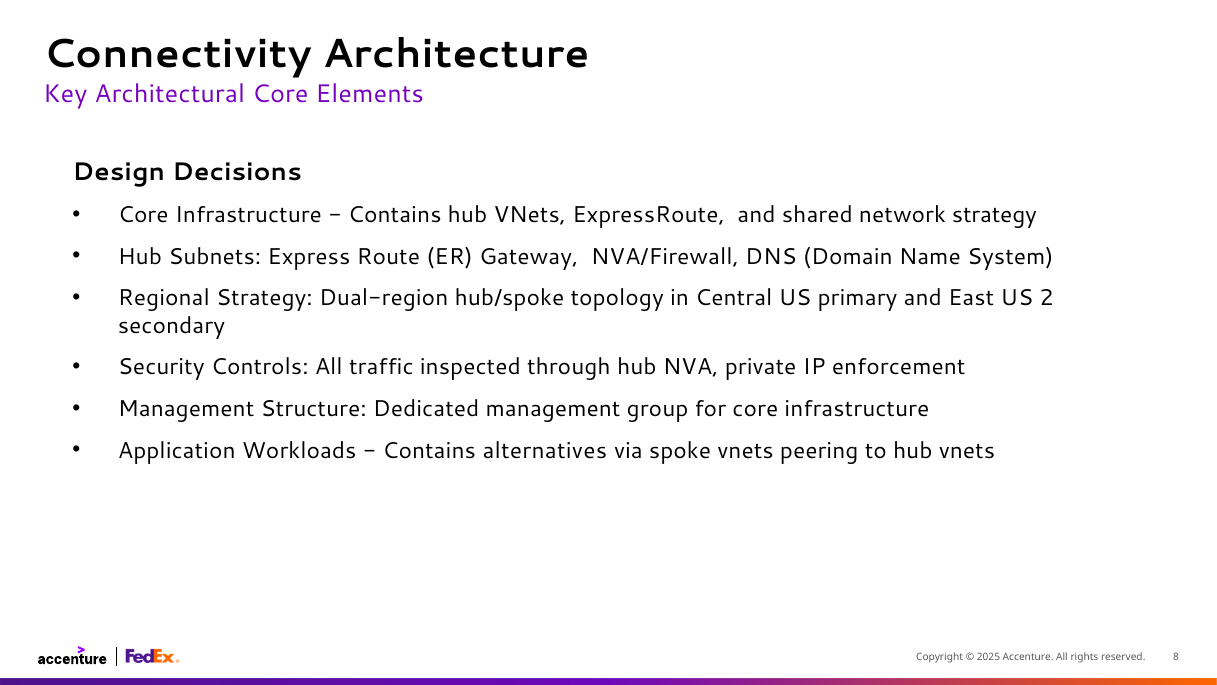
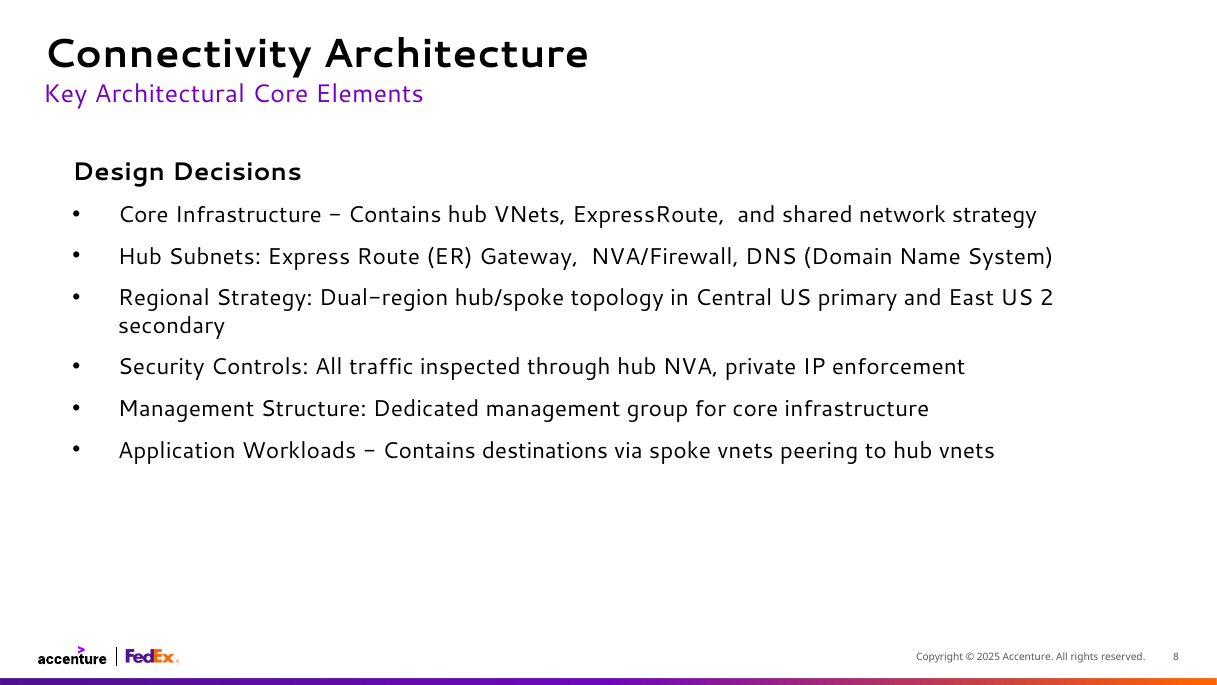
alternatives: alternatives -> destinations (545, 450)
